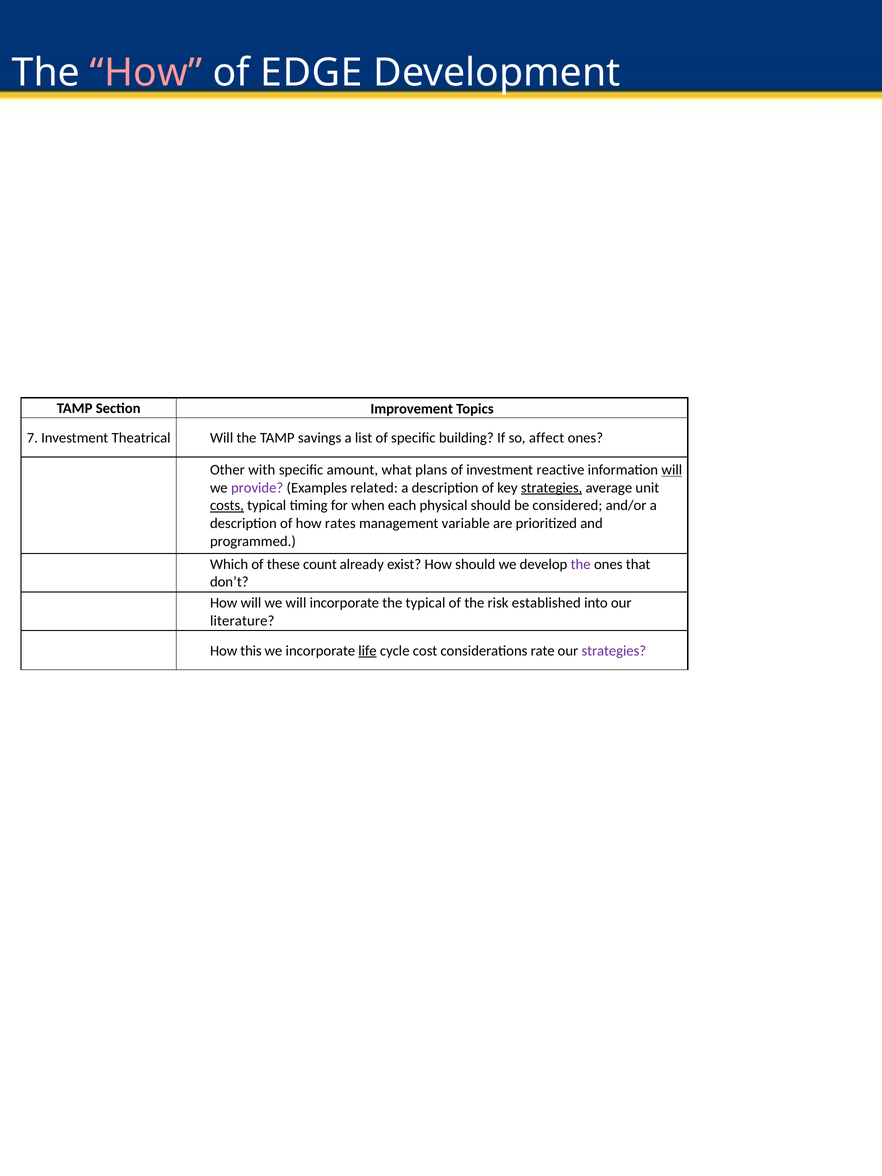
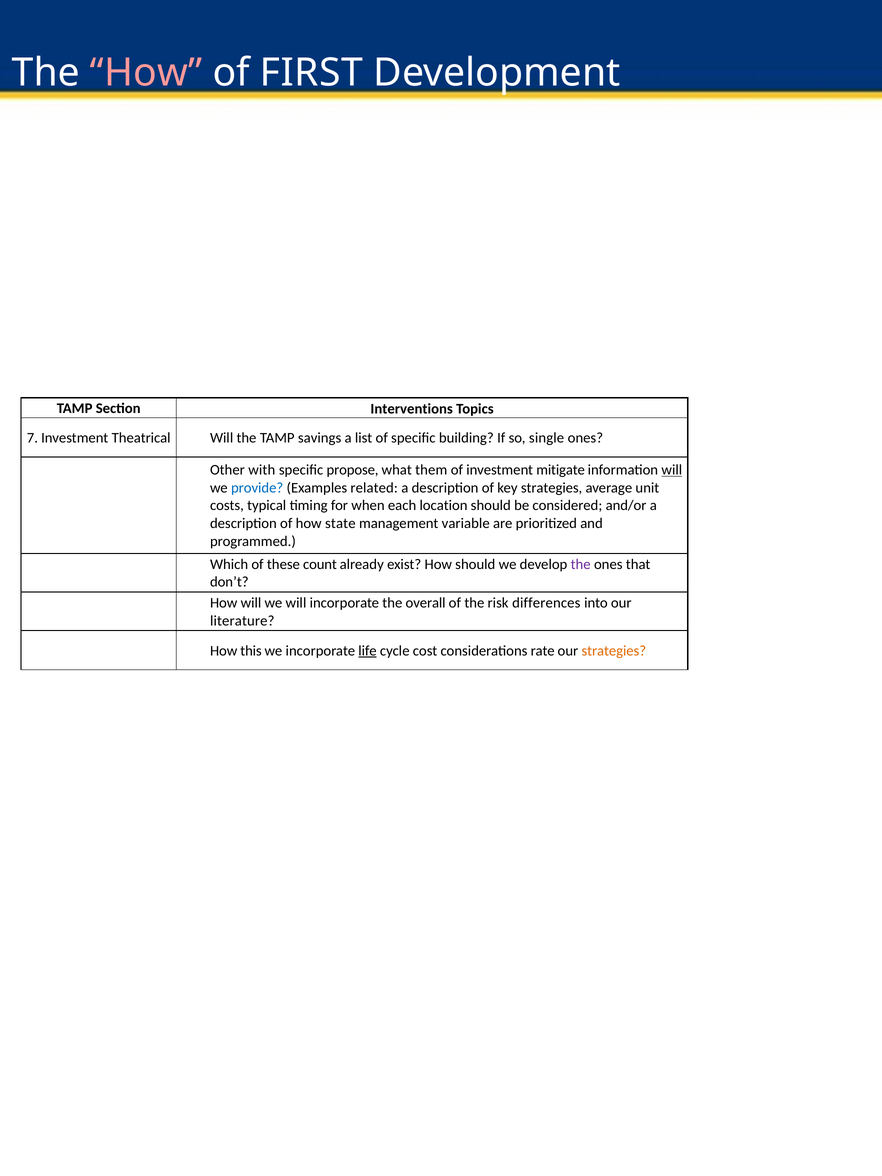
EDGE: EDGE -> FIRST (311, 73)
Improvement: Improvement -> Interventions (412, 409)
affect: affect -> single (547, 438)
amount: amount -> propose (353, 470)
plans: plans -> them (431, 470)
reactive: reactive -> mitigate (561, 470)
provide colour: purple -> blue (257, 488)
strategies underline: present -> none (552, 488)
costs underline: present -> none (227, 506)
physical: physical -> location (444, 506)
rates: rates -> state (340, 524)
the typical: typical -> overall (426, 603)
established: established -> differences (546, 603)
strategies colour: purple -> orange (614, 651)
